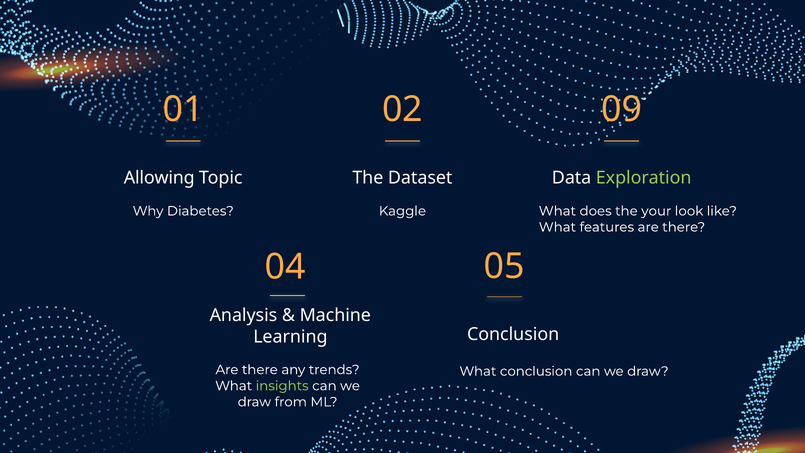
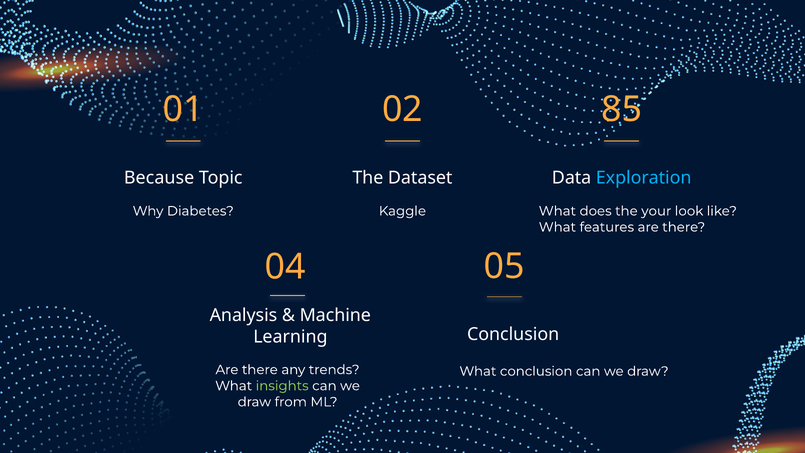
09: 09 -> 85 (622, 109)
Allowing: Allowing -> Because (159, 178)
Exploration colour: light green -> light blue (644, 178)
